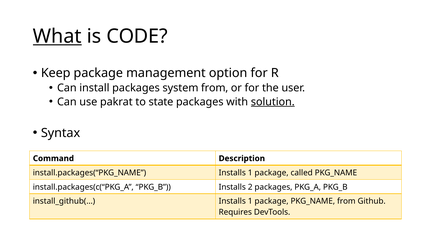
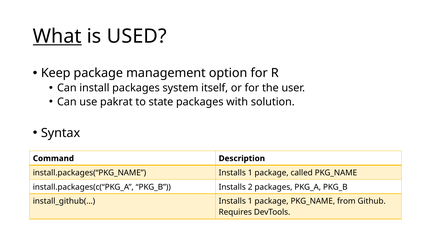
CODE: CODE -> USED (137, 36)
system from: from -> itself (215, 88)
solution underline: present -> none (273, 102)
